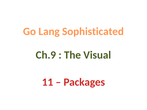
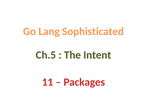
Ch.9: Ch.9 -> Ch.5 (46, 55)
Visual: Visual -> Intent (97, 55)
